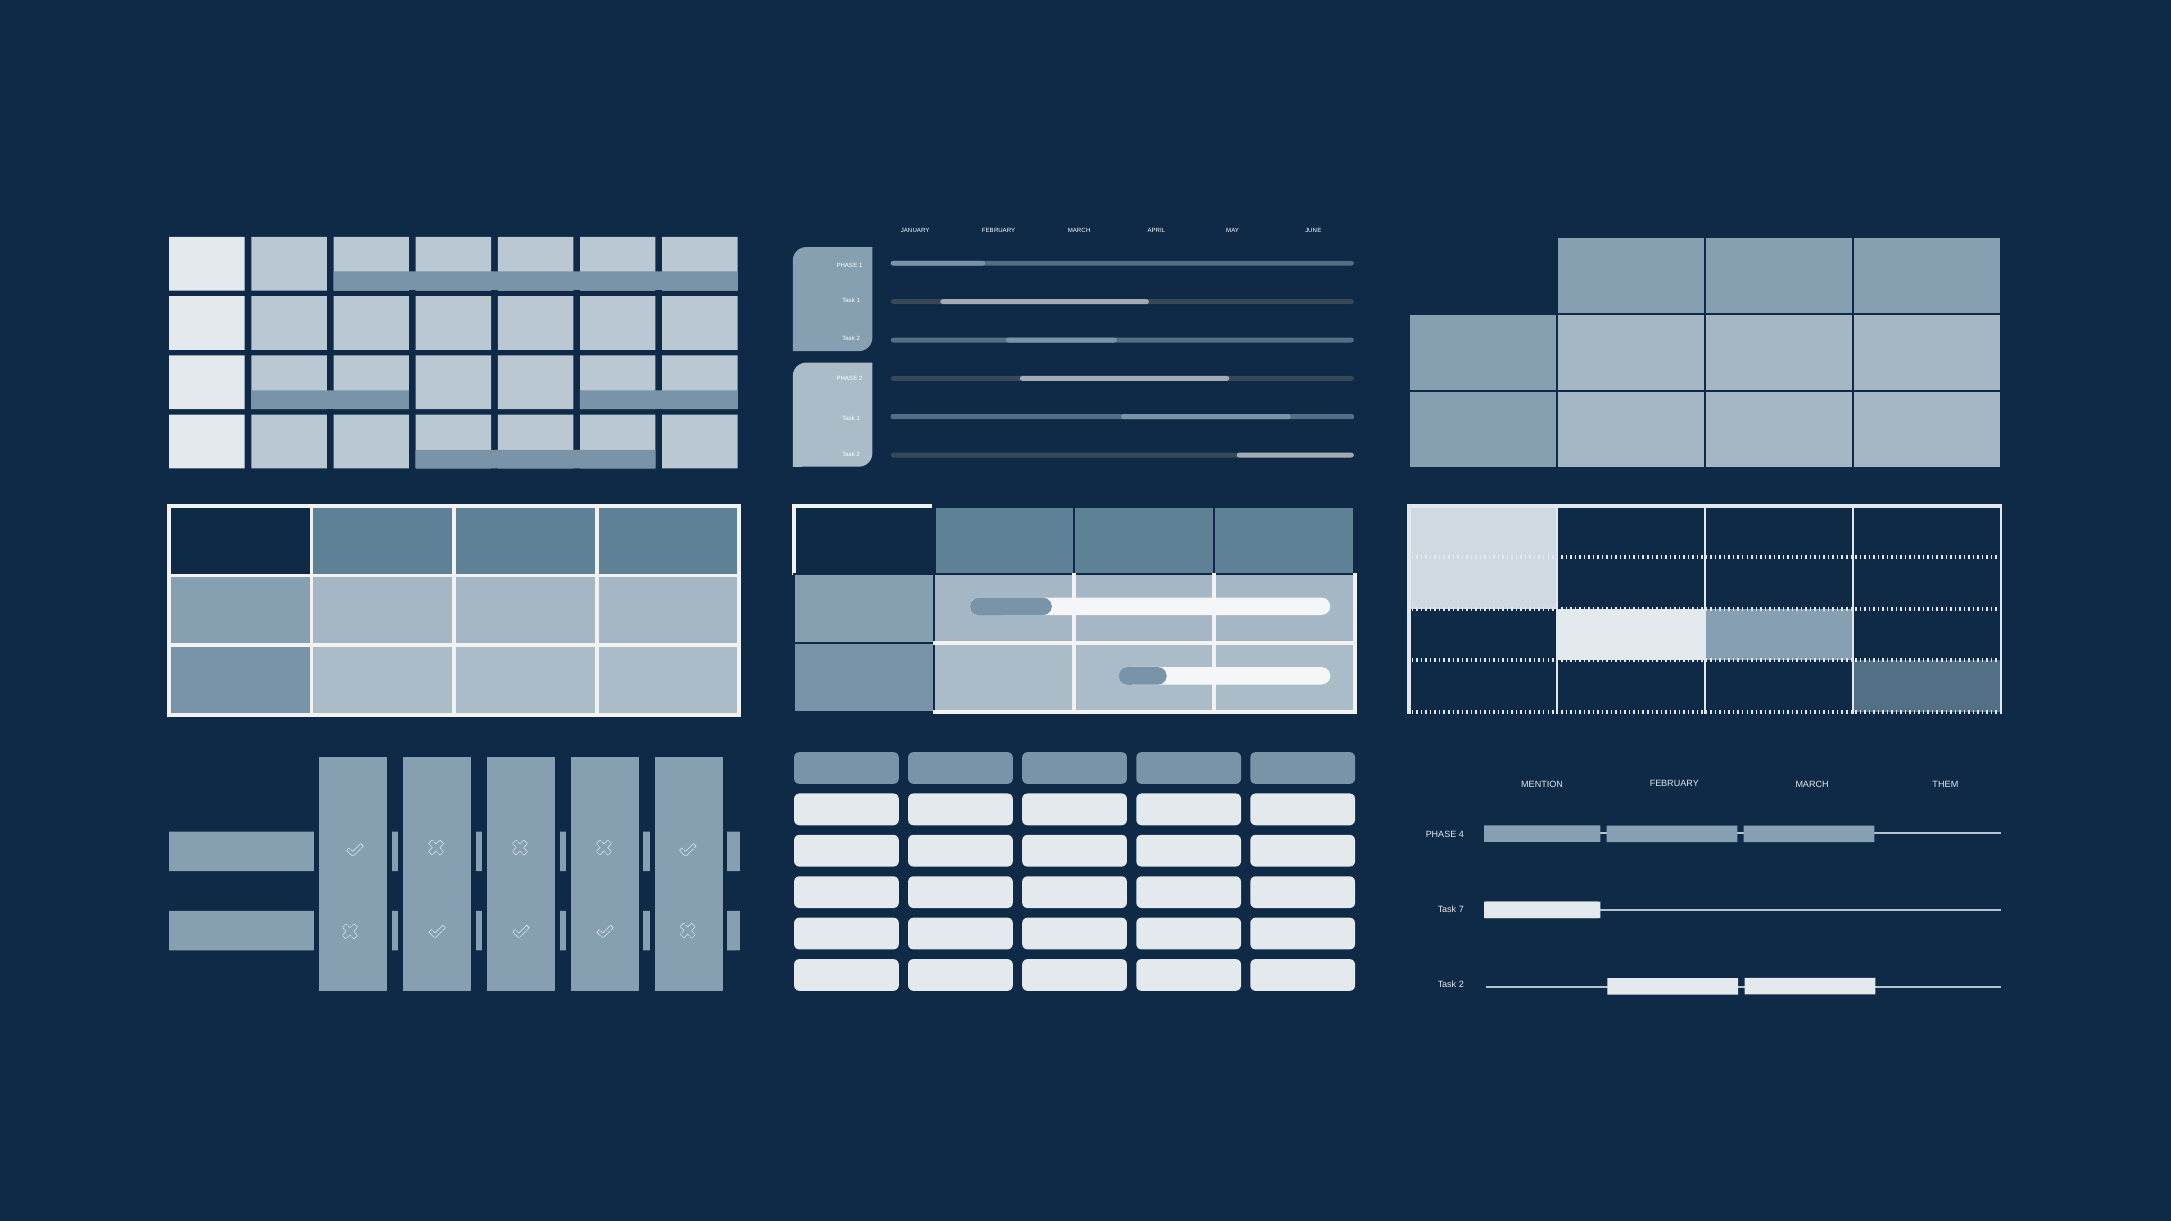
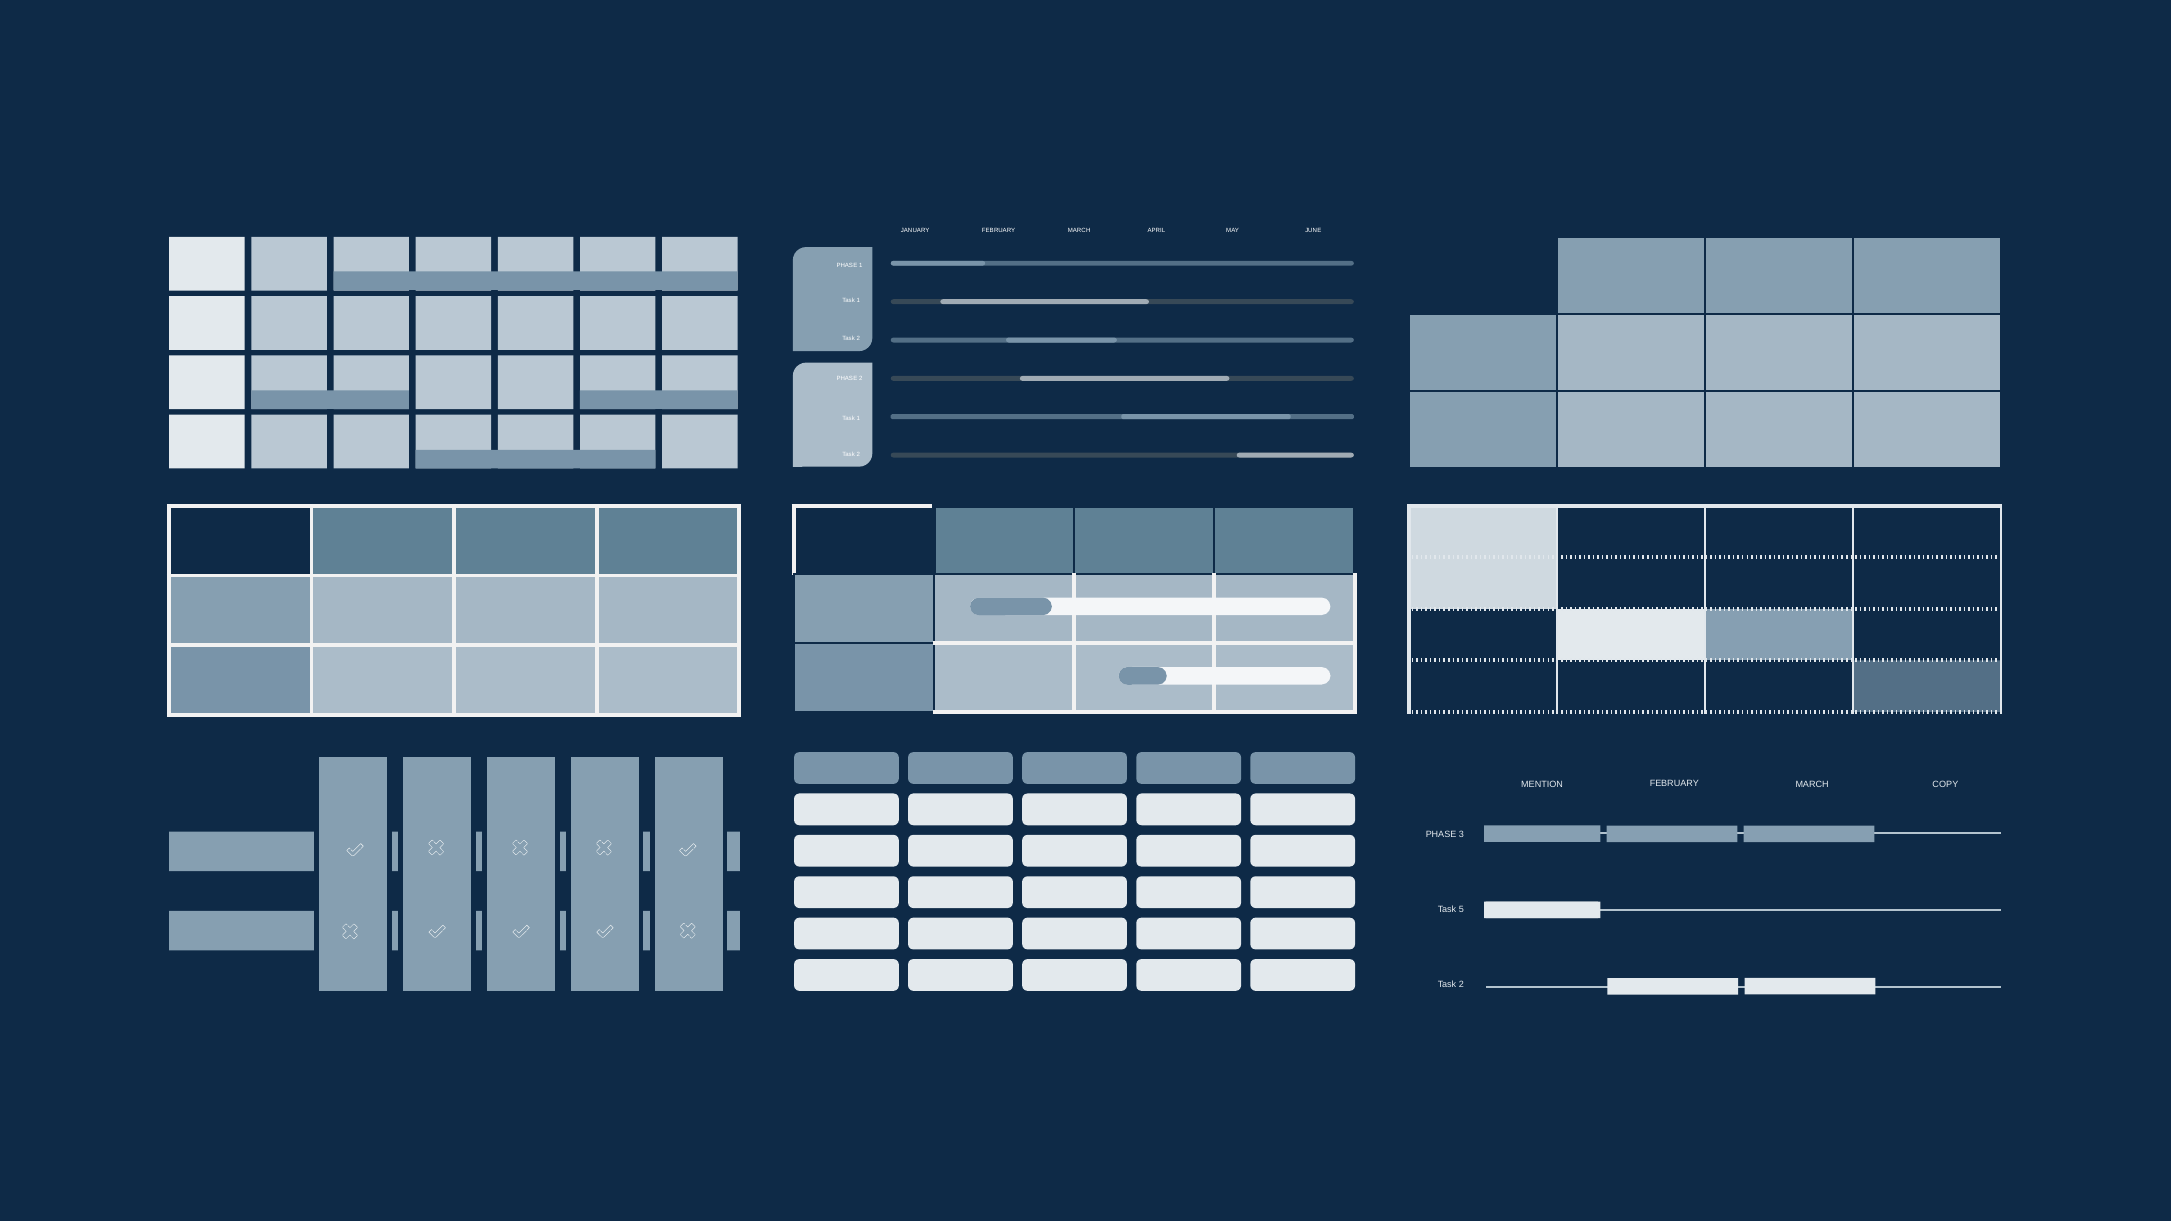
THEM: THEM -> COPY (1945, 784)
4: 4 -> 3 (1461, 834)
7: 7 -> 5 (1461, 909)
